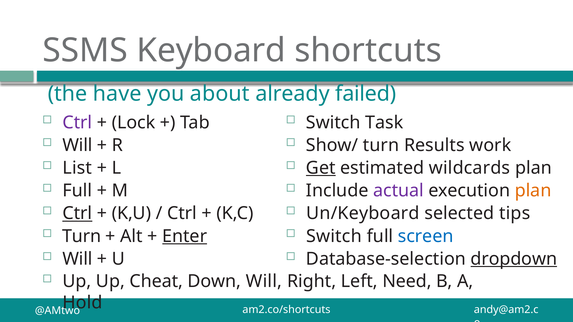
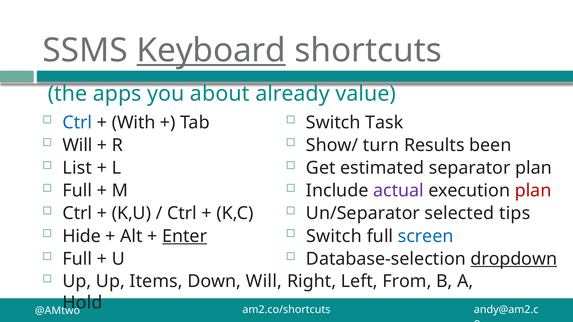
Keyboard underline: none -> present (211, 51)
have: have -> apps (117, 94)
failed: failed -> value (366, 94)
Ctrl colour: purple -> blue (77, 123)
Lock: Lock -> With (134, 123)
work: work -> been (490, 145)
Get underline: present -> none (321, 168)
wildcards: wildcards -> separator (470, 168)
plan colour: orange -> red (533, 191)
Ctrl underline: present -> none (77, 214)
Un/Keyboard: Un/Keyboard -> Un/Separator (363, 214)
Turn: Turn -> Hide (82, 236)
Will: Will -> Full (77, 259)
Cheat: Cheat -> Items (156, 282)
Need: Need -> From (407, 282)
